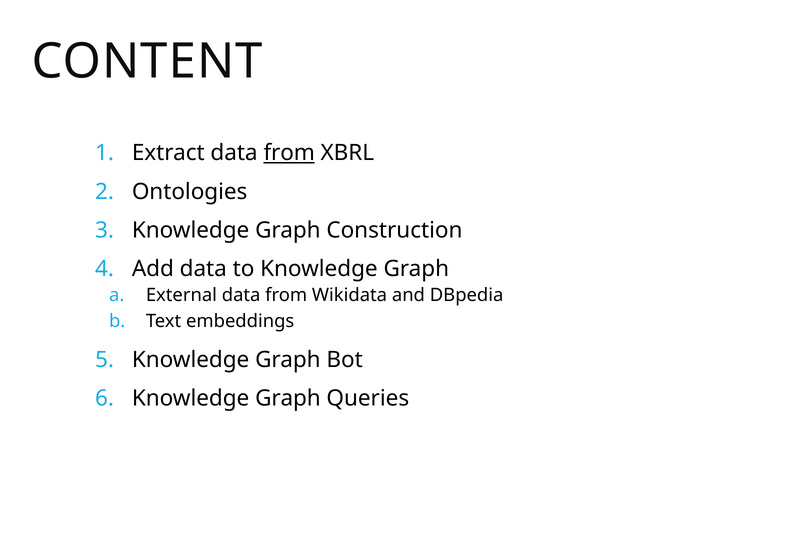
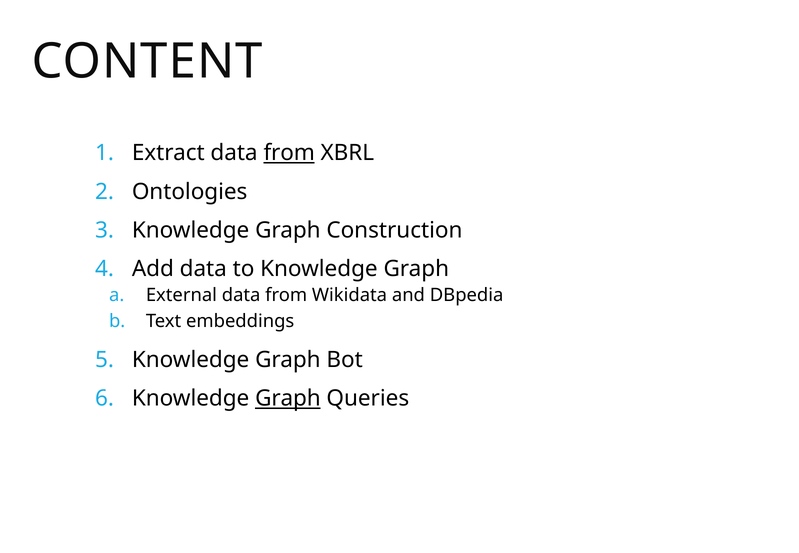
Graph underline: none -> present (288, 399)
